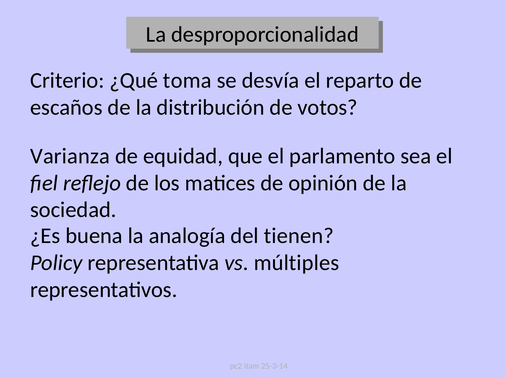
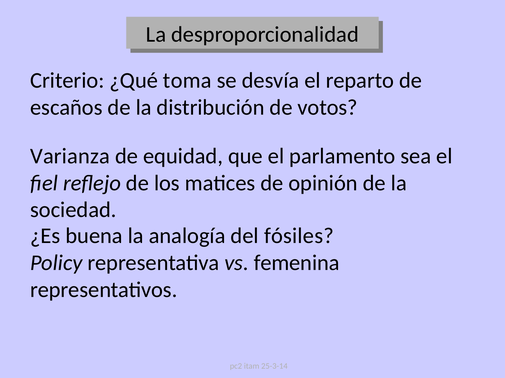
tienen: tienen -> fósiles (299, 236)
múltiples: múltiples -> femenina (297, 263)
